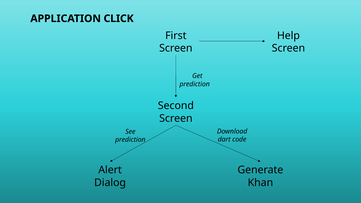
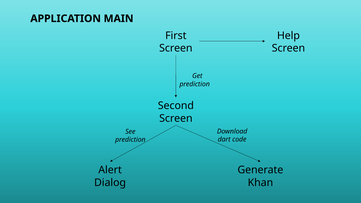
CLICK: CLICK -> MAIN (119, 19)
